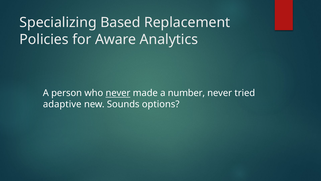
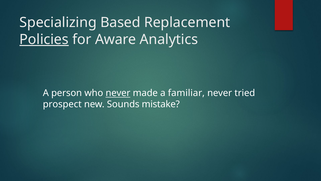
Policies underline: none -> present (44, 39)
number: number -> familiar (186, 93)
adaptive: adaptive -> prospect (62, 104)
options: options -> mistake (161, 104)
